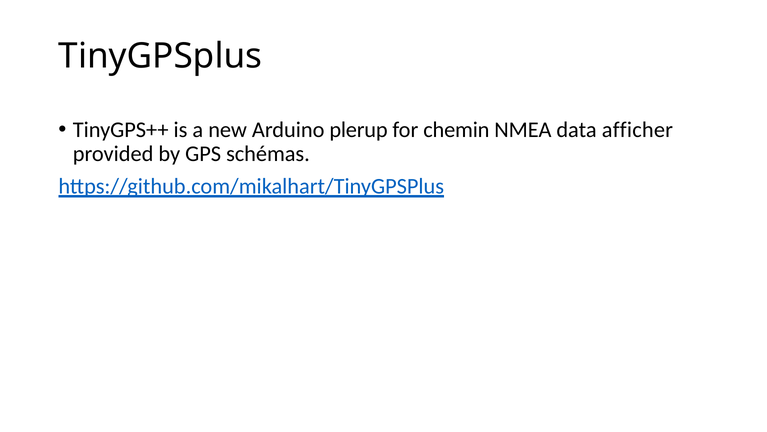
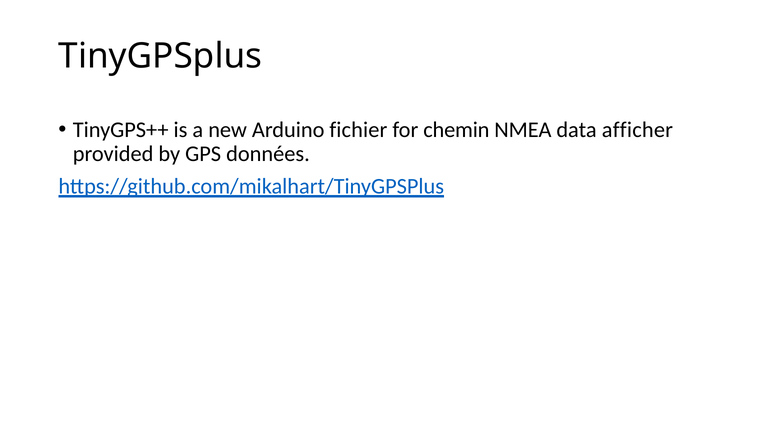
plerup: plerup -> fichier (358, 130)
schémas: schémas -> données (268, 154)
